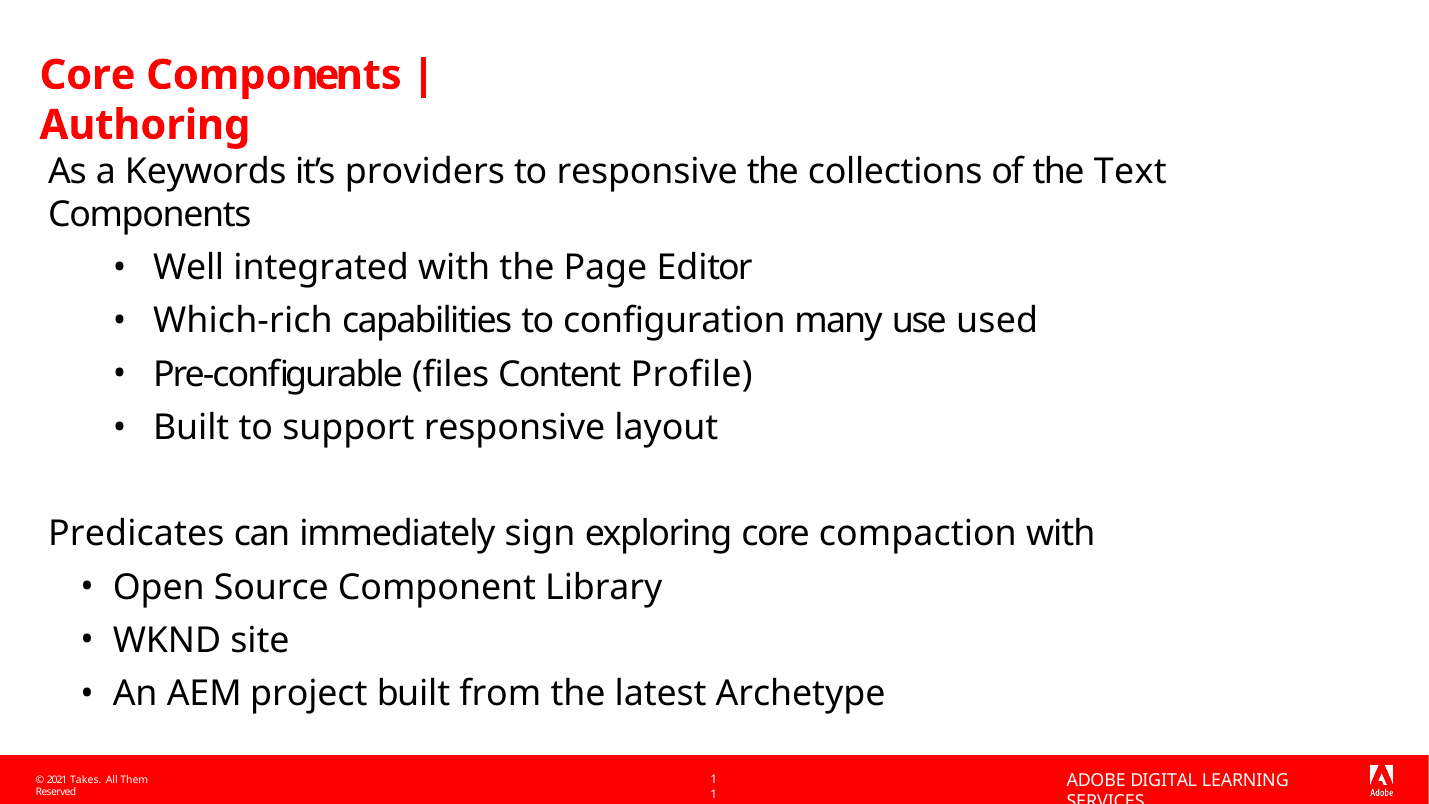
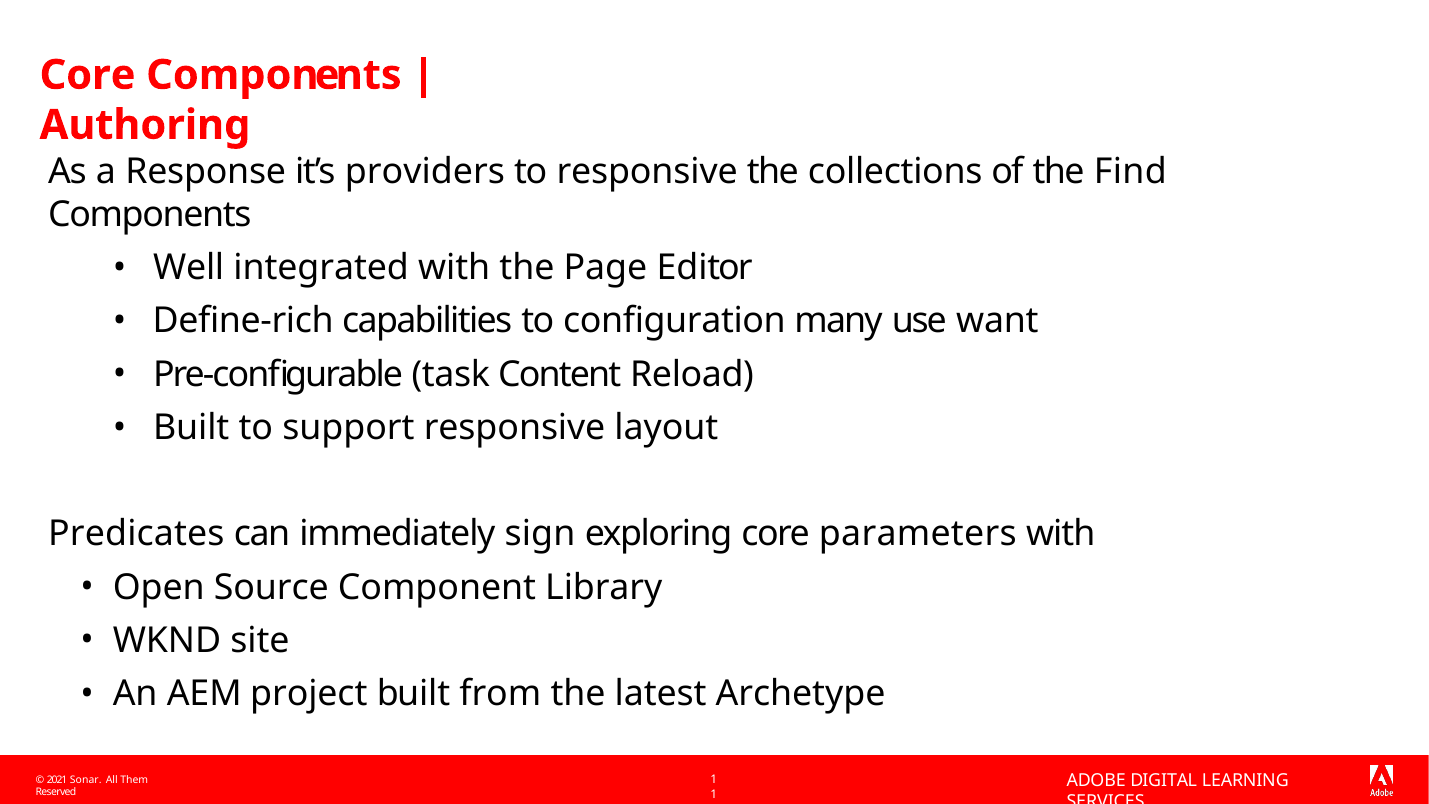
Keywords: Keywords -> Response (206, 172)
Text: Text -> Find (1130, 172)
Which-rich: Which-rich -> Define-rich (243, 321)
used: used -> want (997, 321)
files: files -> task (451, 374)
Profile: Profile -> Reload (692, 374)
compaction: compaction -> parameters (918, 534)
Takes: Takes -> Sonar (86, 780)
